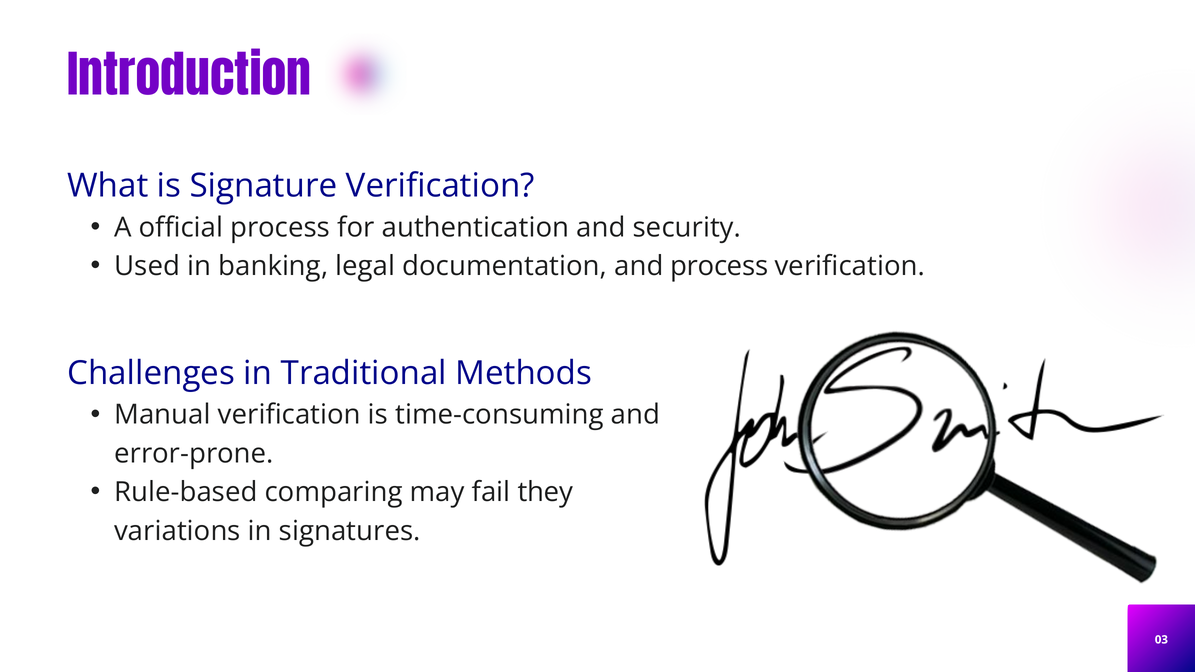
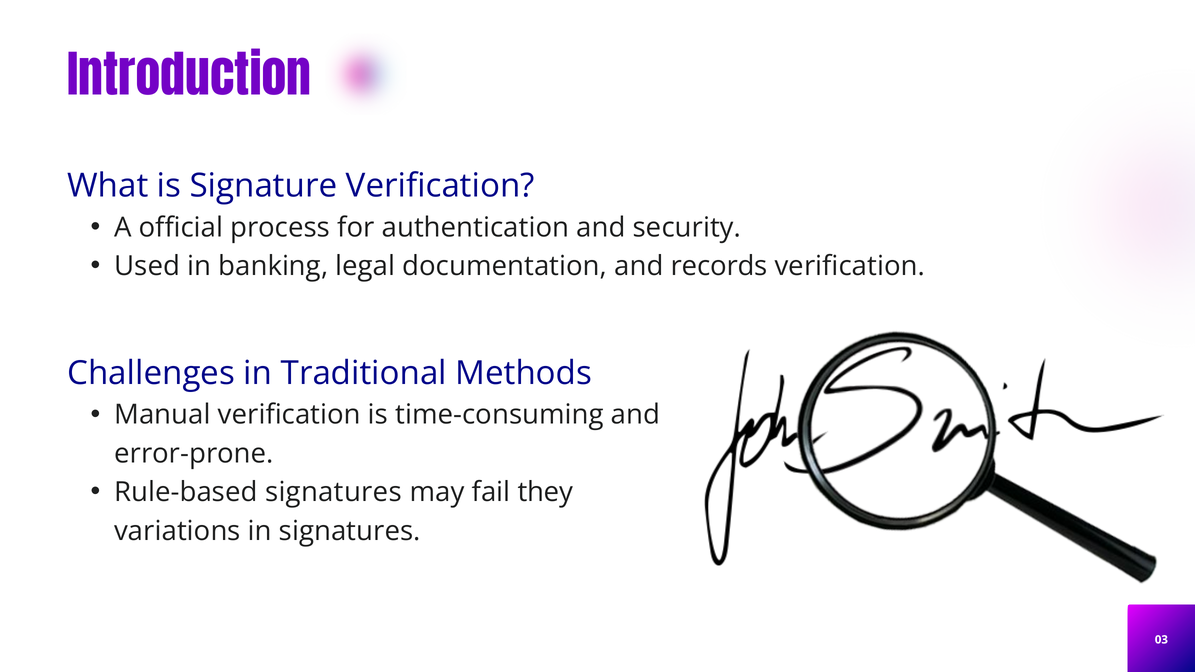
and process: process -> records (719, 266)
Rule-based comparing: comparing -> signatures (334, 492)
